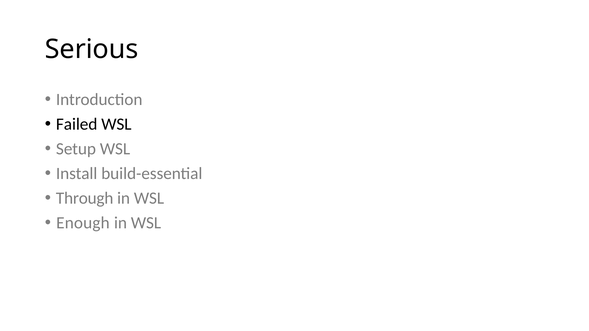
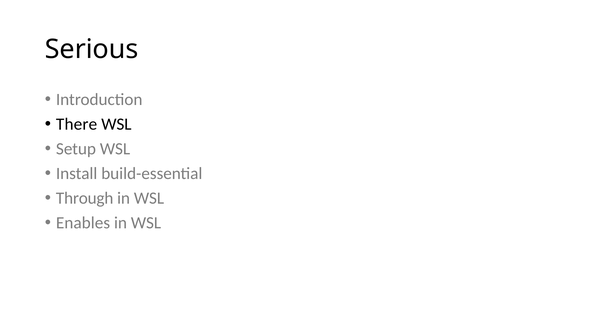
Failed: Failed -> There (77, 124)
Enough: Enough -> Enables (83, 223)
